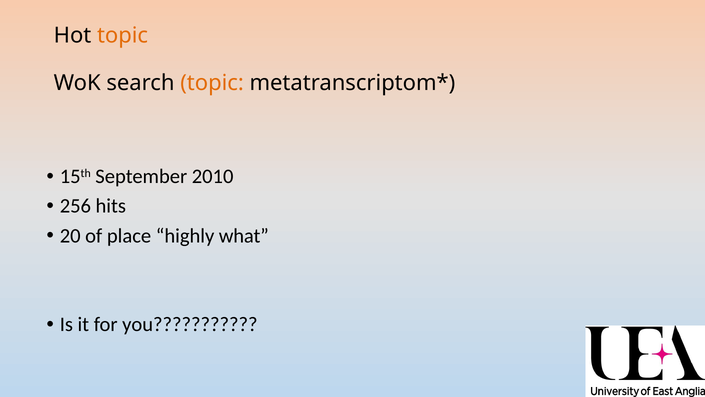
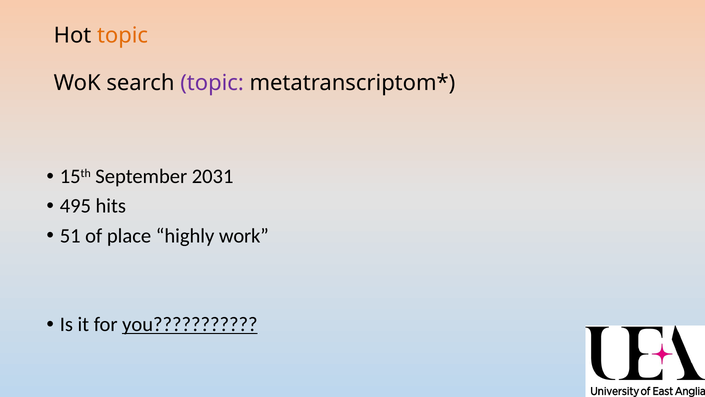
topic colour: orange -> purple (212, 83)
2010: 2010 -> 2031 (213, 176)
256: 256 -> 495 (75, 206)
20: 20 -> 51 (70, 236)
what: what -> work (244, 236)
you underline: none -> present (190, 324)
